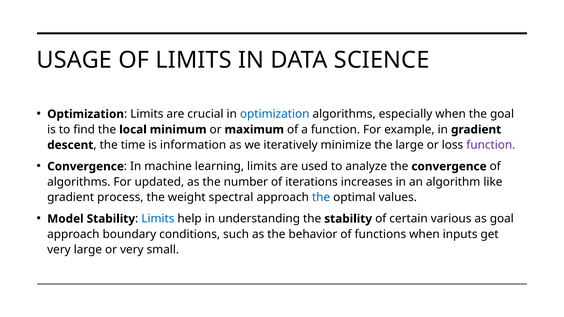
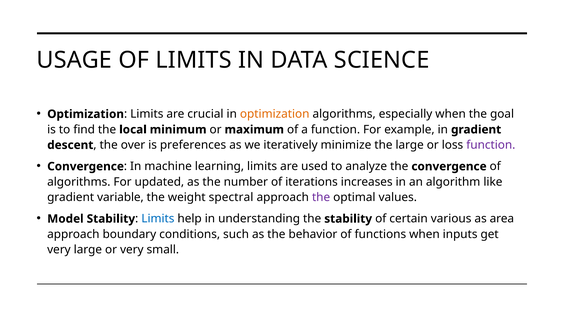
optimization colour: blue -> orange (275, 114)
time: time -> over (133, 145)
information: information -> preferences (193, 145)
process: process -> variable (120, 198)
the colour: blue -> purple (321, 198)
as goal: goal -> area (502, 219)
